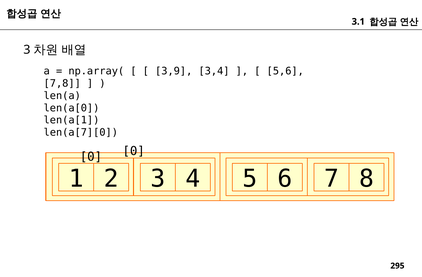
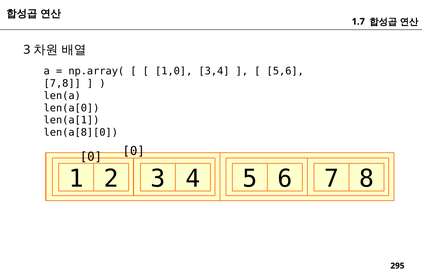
3.1: 3.1 -> 1.7 (358, 22)
3,9: 3,9 -> 1,0 (174, 71)
len(a[7][0: len(a[7][0 -> len(a[8][0 (81, 133)
